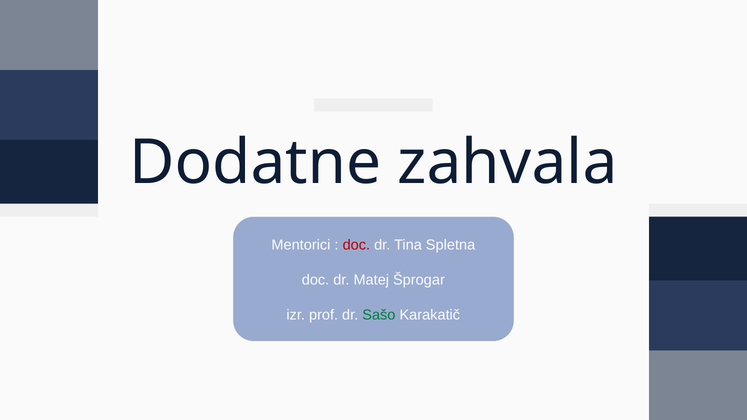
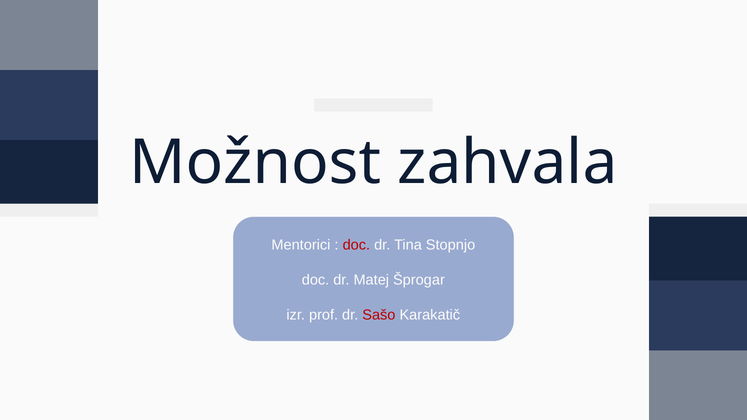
Dodatne: Dodatne -> Možnost (255, 163)
Spletna: Spletna -> Stopnjo (451, 245)
Sašo colour: green -> red (379, 315)
